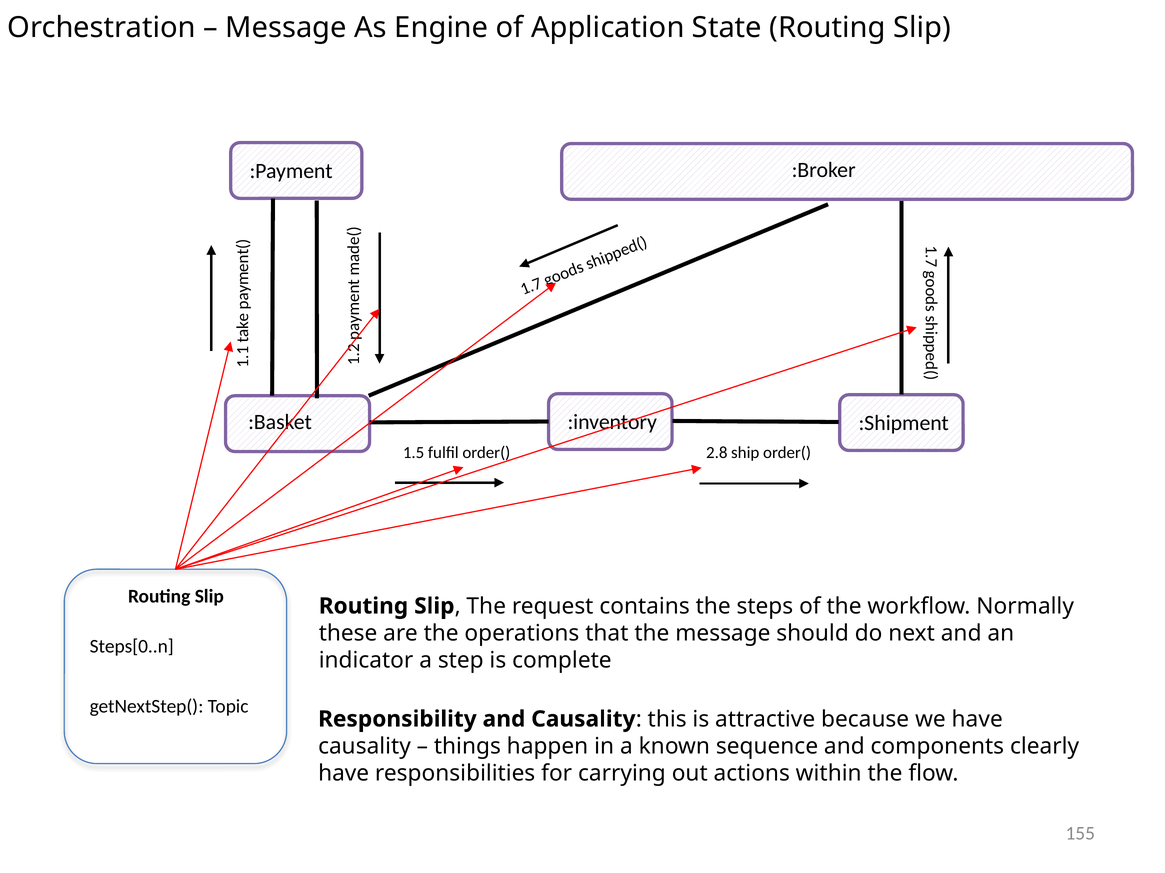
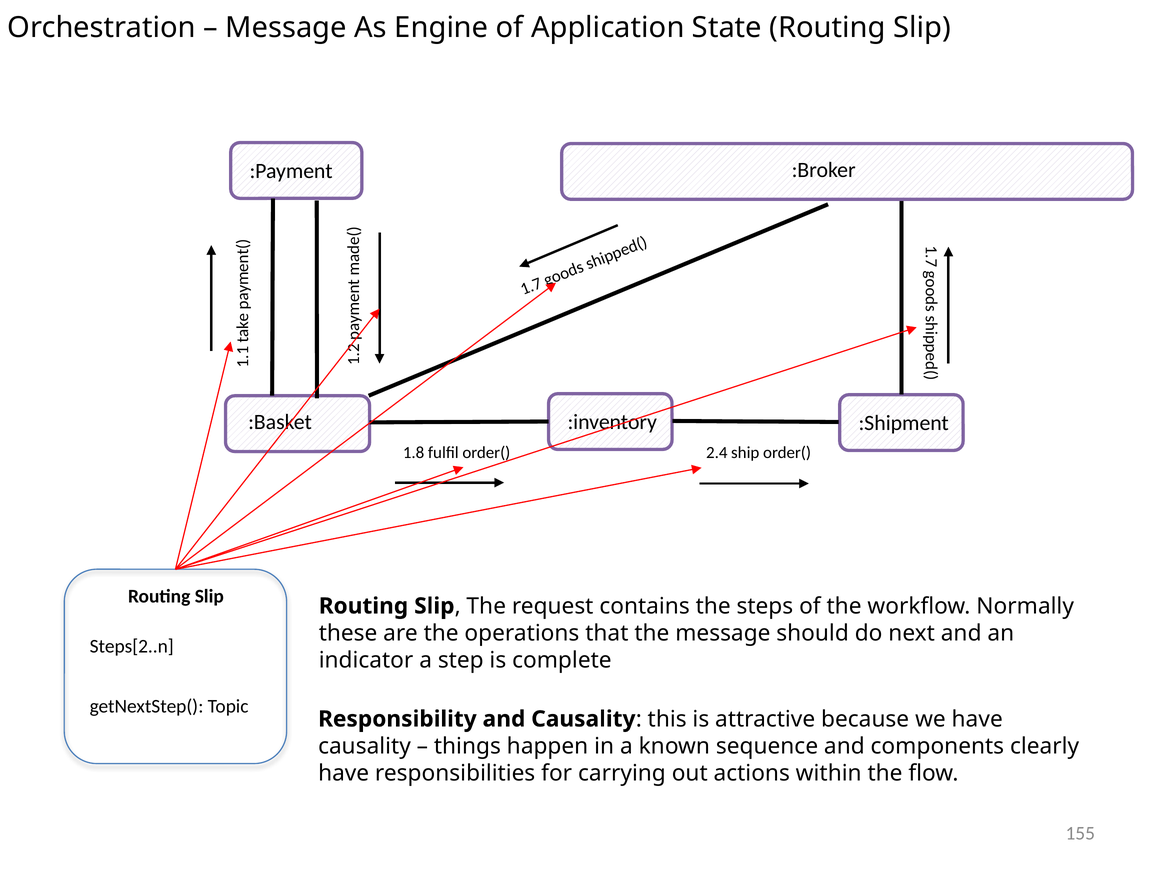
1.5: 1.5 -> 1.8 (414, 453)
2.8: 2.8 -> 2.4 (717, 453)
Steps[0..n: Steps[0..n -> Steps[2..n (132, 647)
